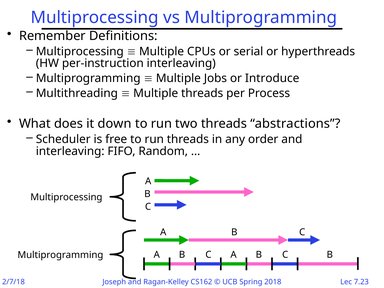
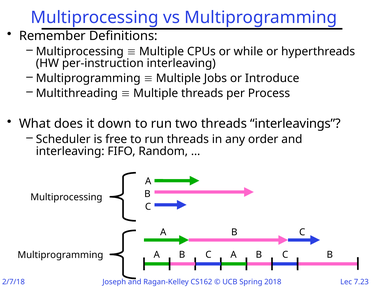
serial: serial -> while (248, 51)
abstractions: abstractions -> interleavings (295, 124)
